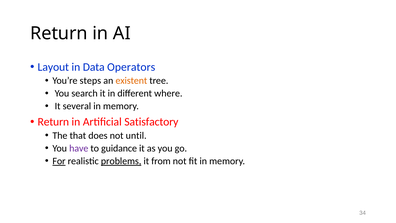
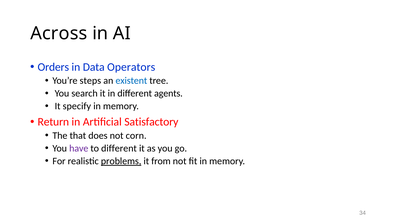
Return: Return -> Across (59, 33)
Layout: Layout -> Orders (53, 67)
existent colour: orange -> blue (131, 81)
where: where -> agents (168, 93)
several: several -> specify (77, 106)
until: until -> corn (136, 135)
to guidance: guidance -> different (119, 148)
For underline: present -> none (59, 161)
